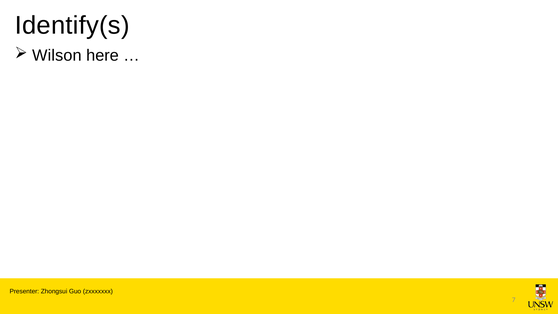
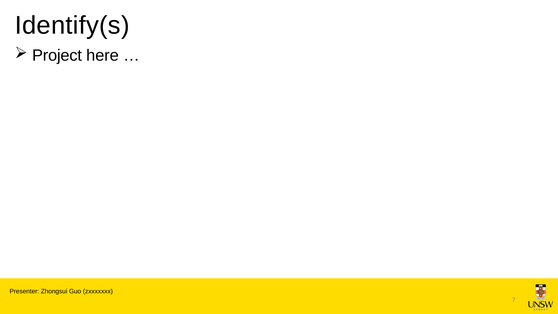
Wilson: Wilson -> Project (57, 55)
